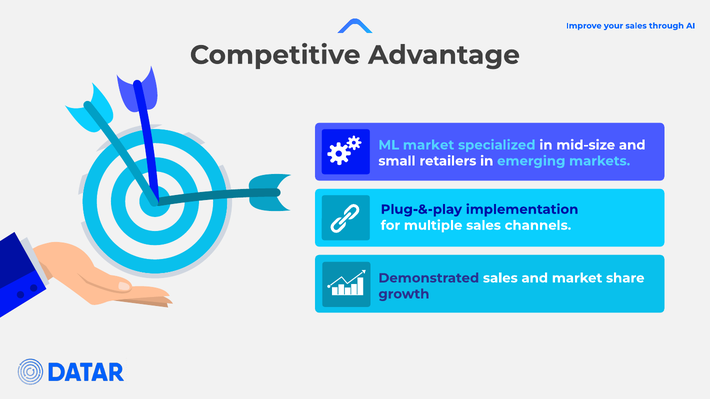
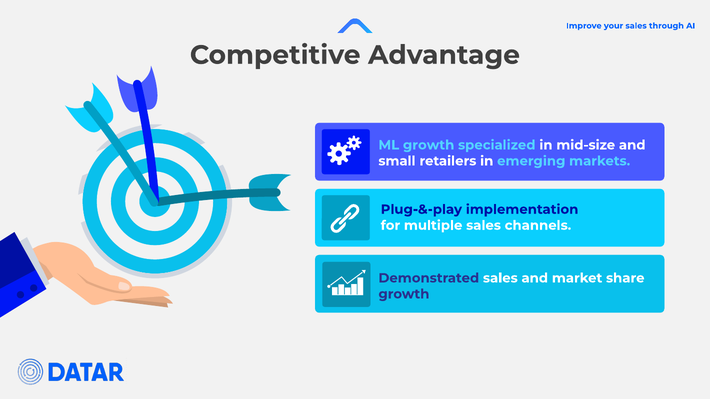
ML market: market -> growth (429, 145)
